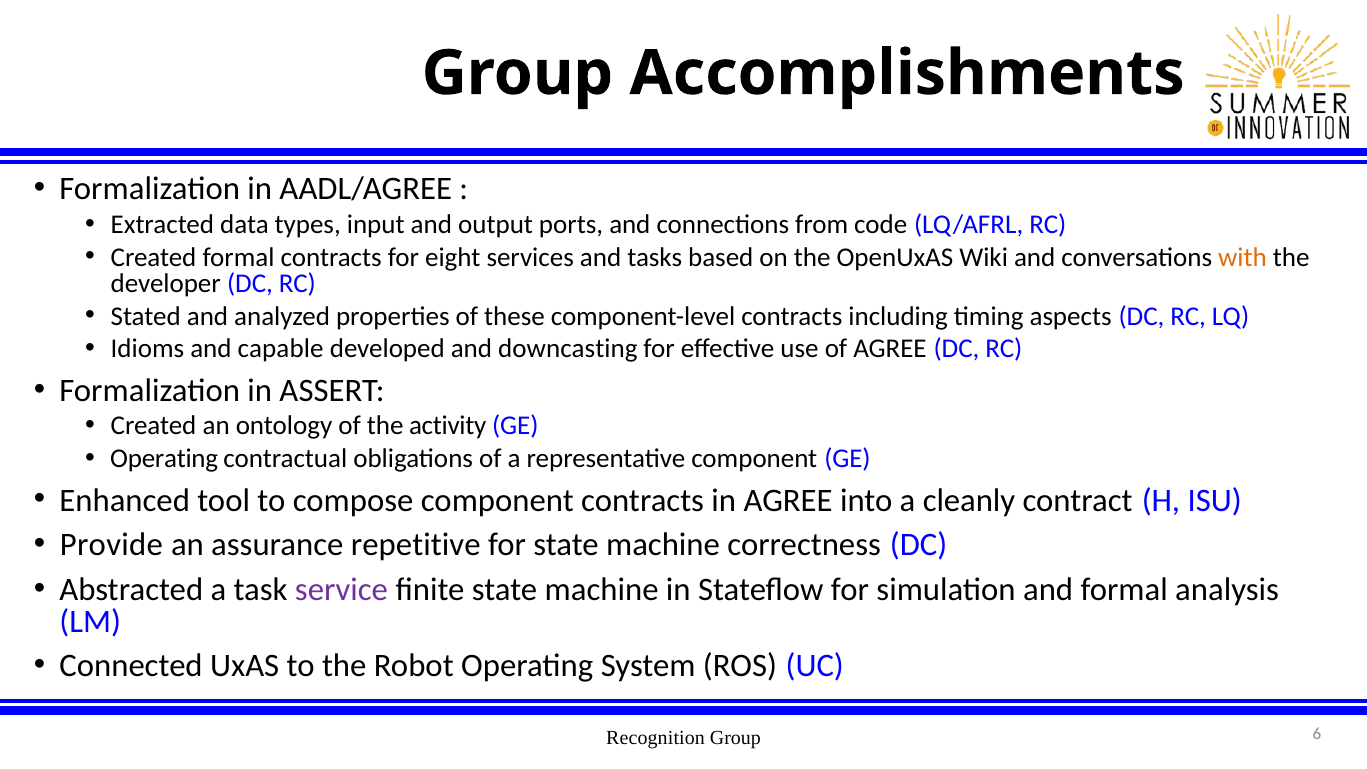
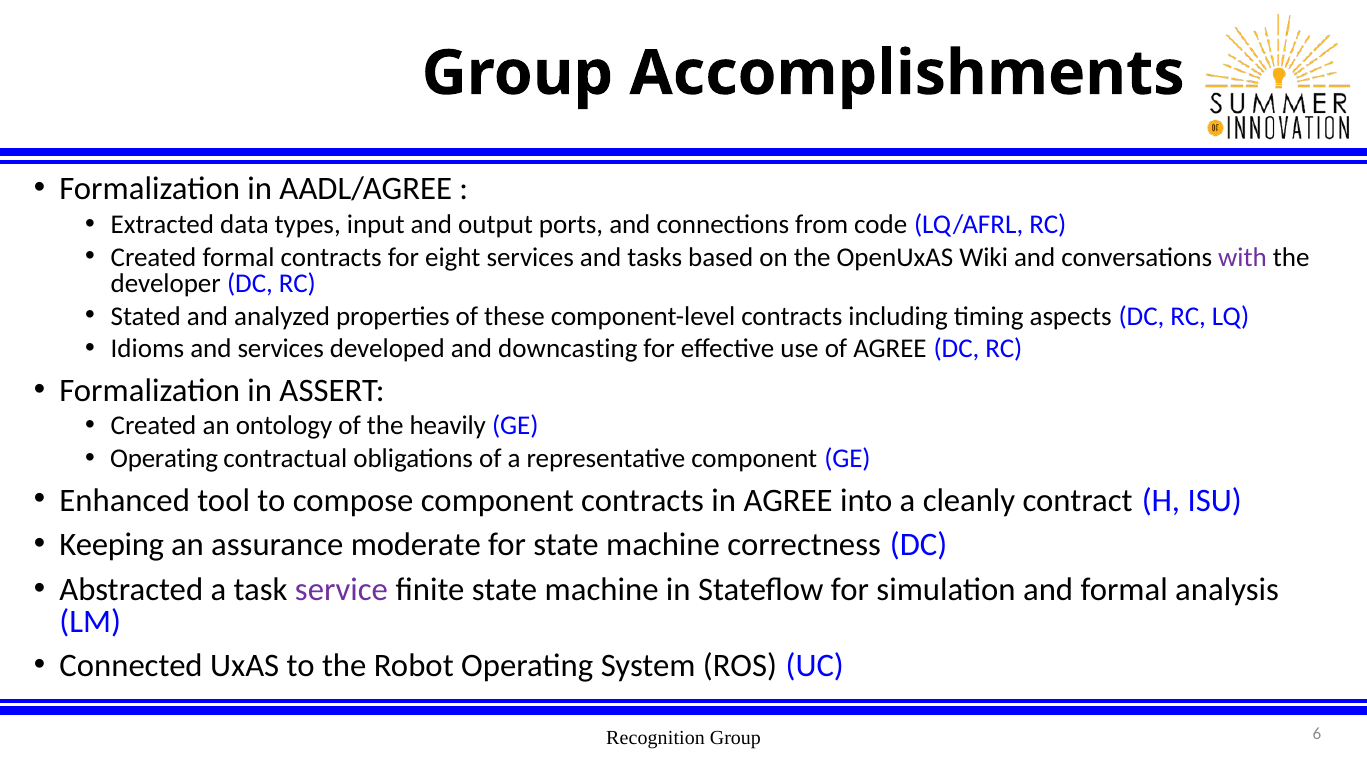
with colour: orange -> purple (1242, 257)
and capable: capable -> services (281, 349)
activity: activity -> heavily (448, 426)
Provide: Provide -> Keeping (112, 545)
repetitive: repetitive -> moderate (416, 545)
